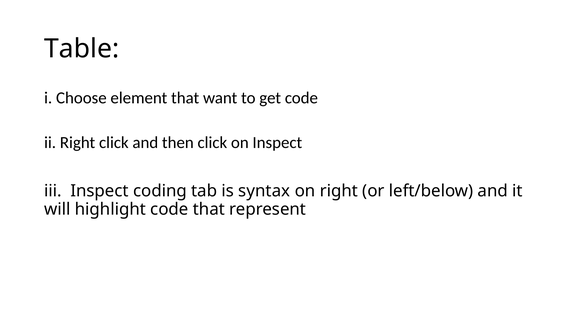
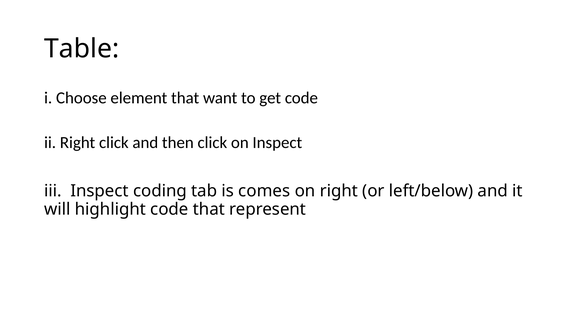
syntax: syntax -> comes (264, 191)
